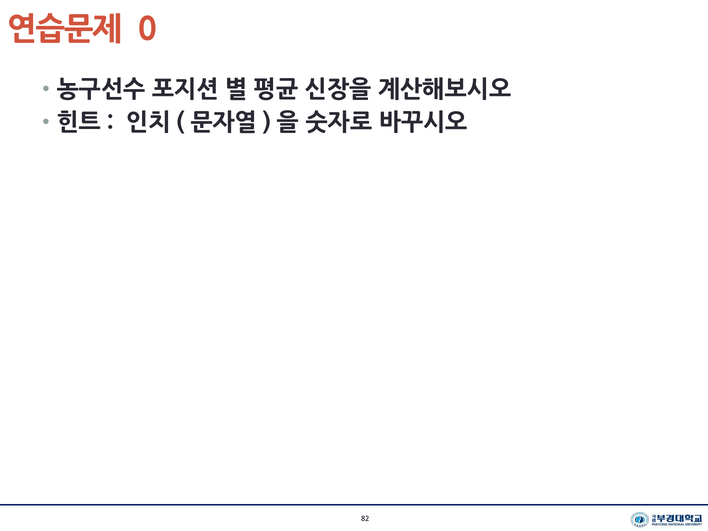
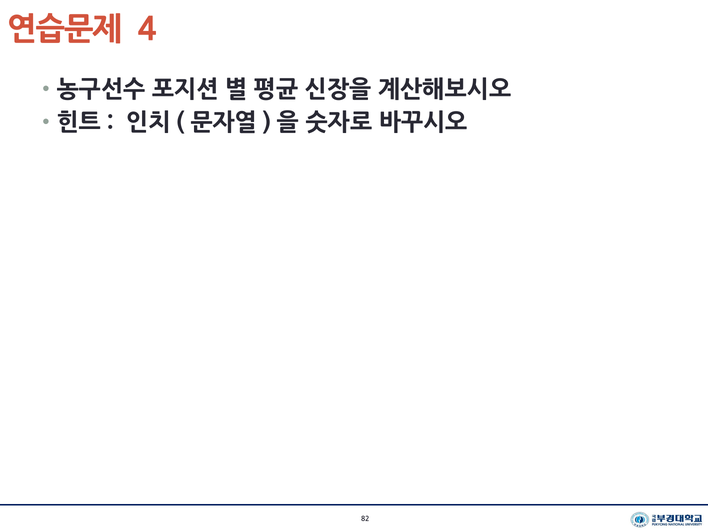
0: 0 -> 4 (147, 30)
